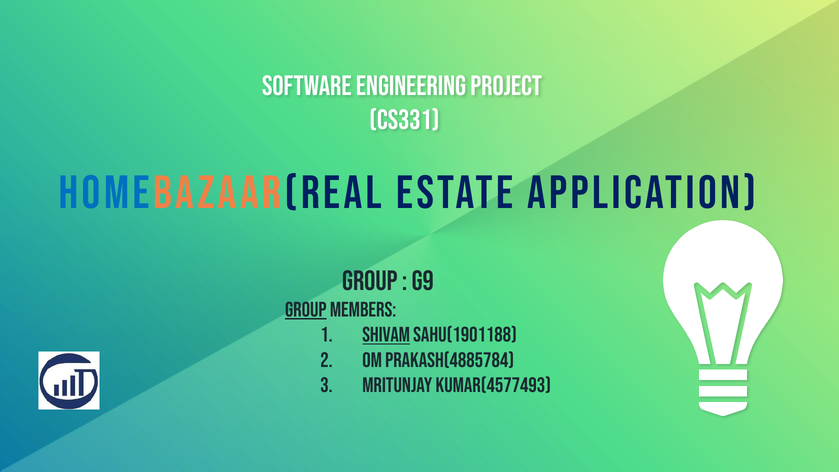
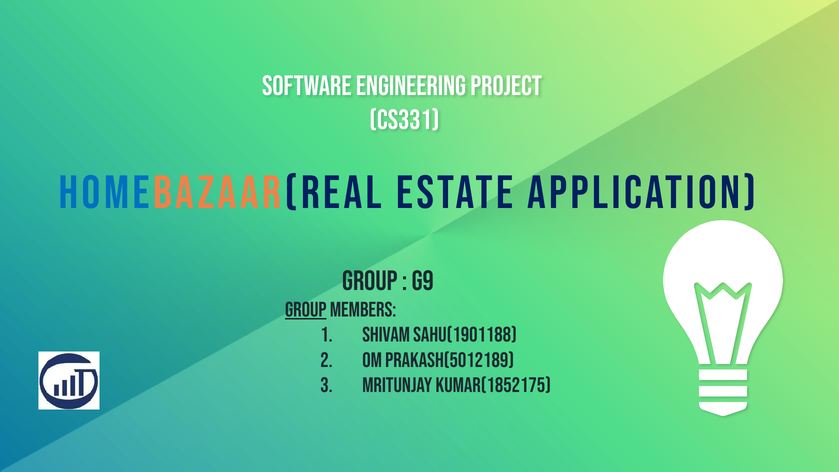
Shivam underline: present -> none (386, 335)
Prakash(4885784: Prakash(4885784 -> Prakash(5012189 (450, 360)
Kumar(4577493: Kumar(4577493 -> Kumar(1852175 (493, 385)
